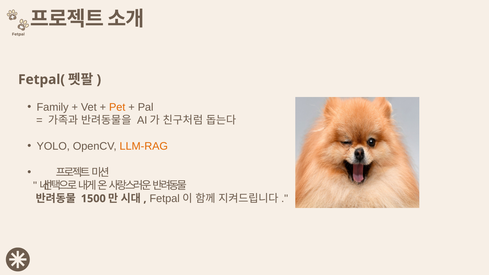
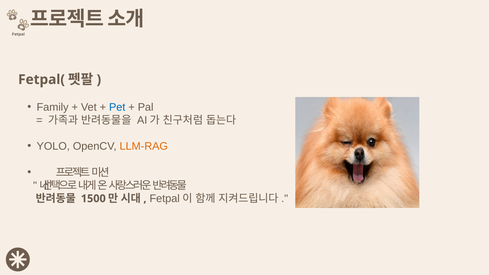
Pet colour: orange -> blue (117, 107)
